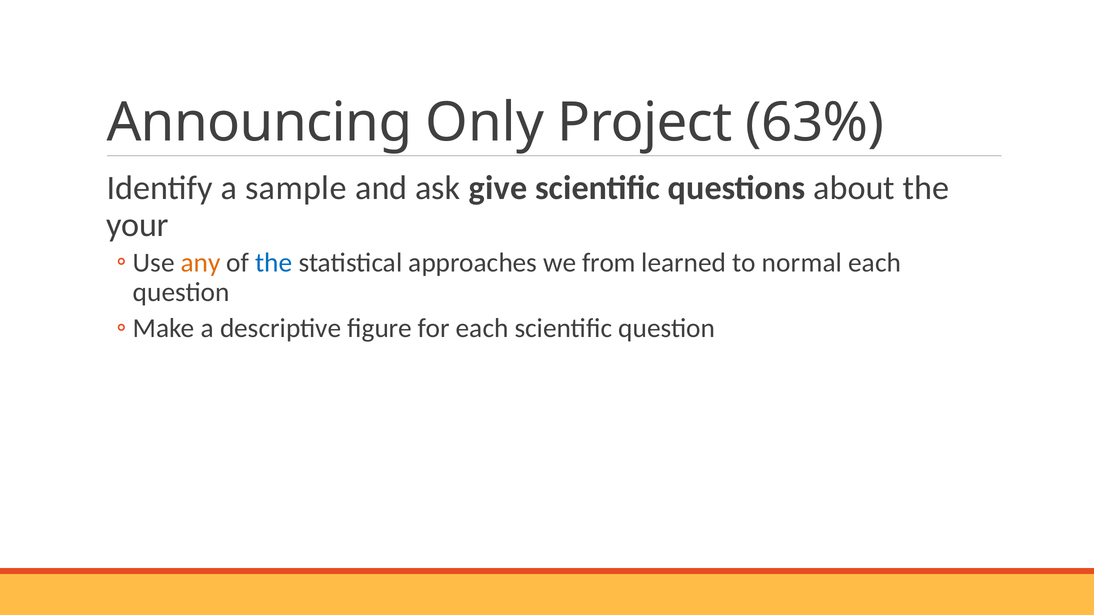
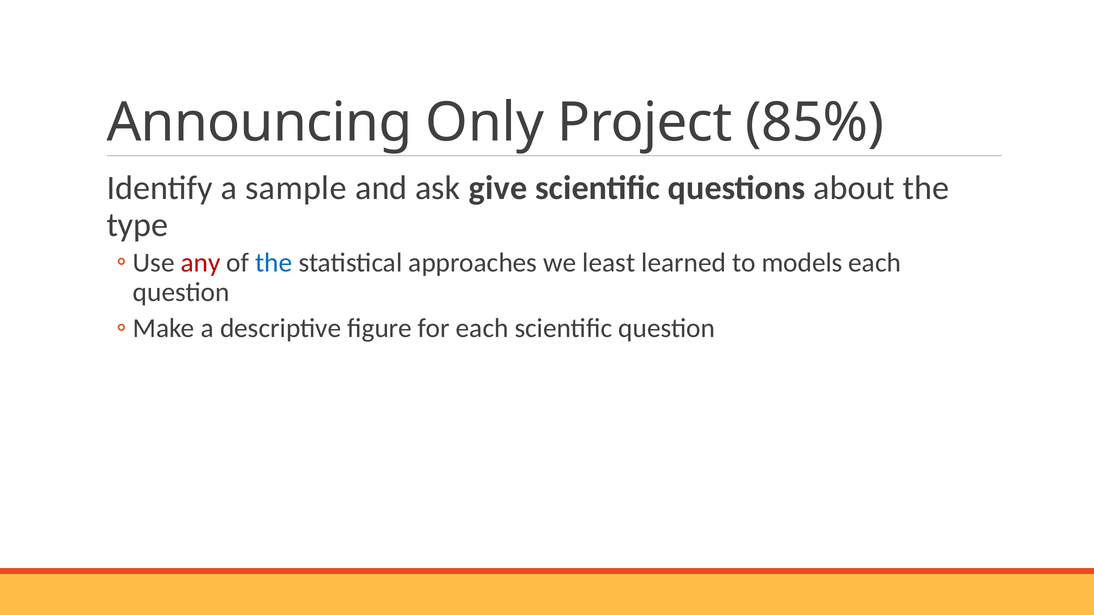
63%: 63% -> 85% (815, 123)
your: your -> type (137, 225)
any colour: orange -> red (201, 263)
from: from -> least (609, 263)
normal: normal -> models (802, 263)
